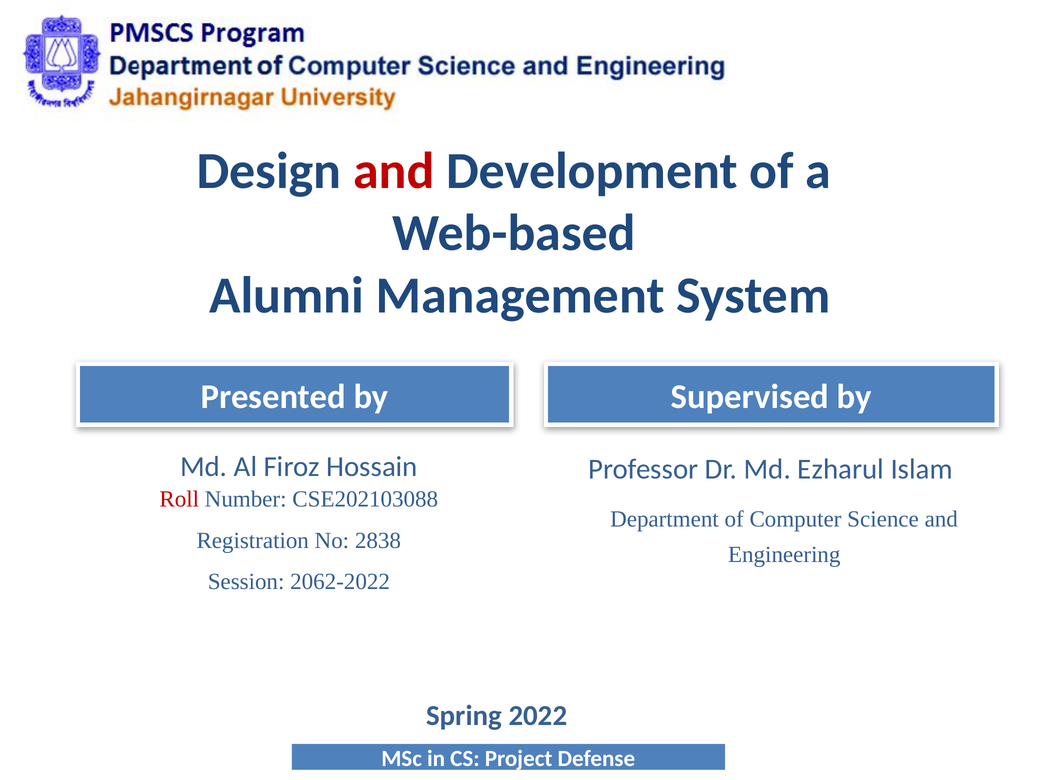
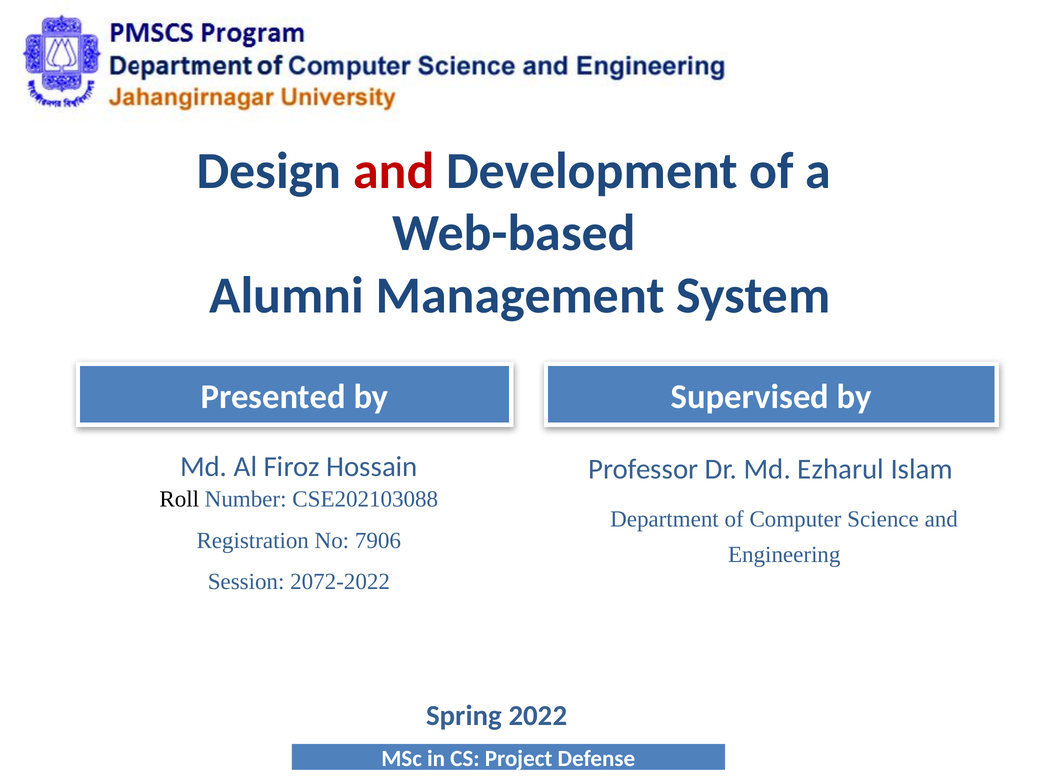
Roll colour: red -> black (179, 499)
2838: 2838 -> 7906 (378, 540)
2062-2022: 2062-2022 -> 2072-2022 (340, 582)
